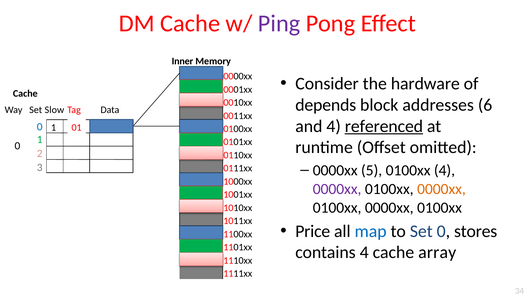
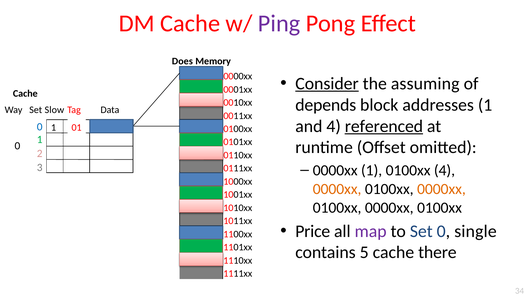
Inner: Inner -> Does (182, 61)
Consider underline: none -> present (327, 84)
hardware: hardware -> assuming (425, 84)
addresses 6: 6 -> 1 (485, 105)
0000xx 5: 5 -> 1 (372, 170)
0000xx colour: purple -> orange (337, 189)
map colour: blue -> purple (371, 231)
stores: stores -> single (475, 231)
contains 4: 4 -> 5 (364, 253)
array: array -> there (437, 253)
